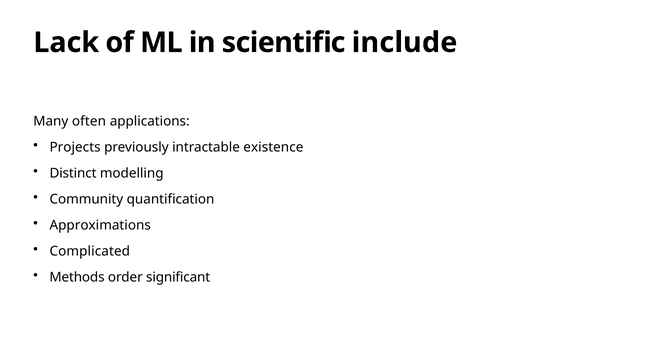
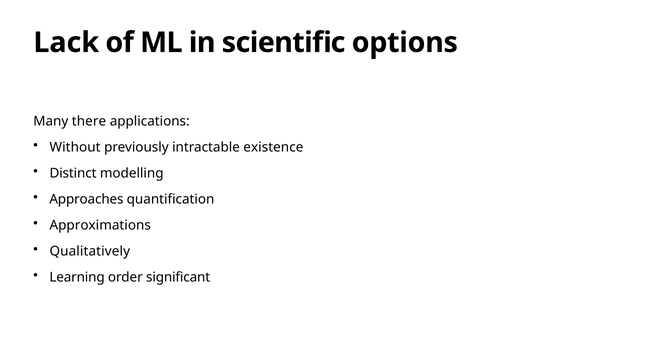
include: include -> options (405, 43)
often: often -> there (89, 121)
Projects: Projects -> Without (75, 147)
Community: Community -> Approaches (86, 199)
Complicated: Complicated -> Qualitatively (90, 251)
Methods: Methods -> Learning (77, 277)
